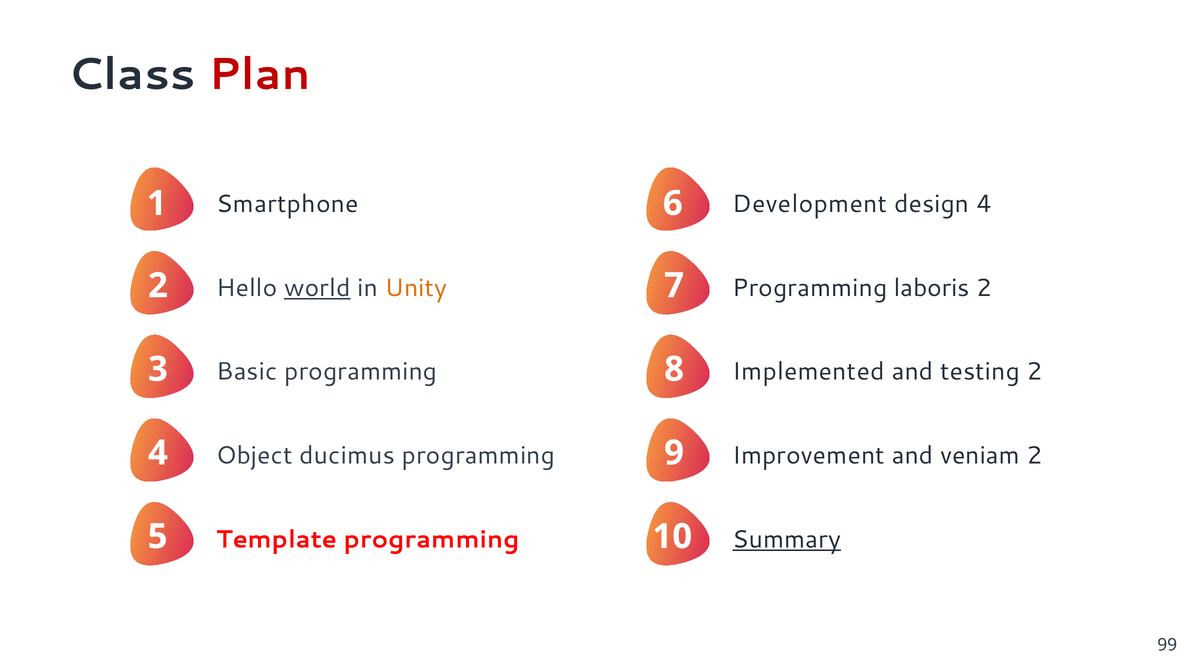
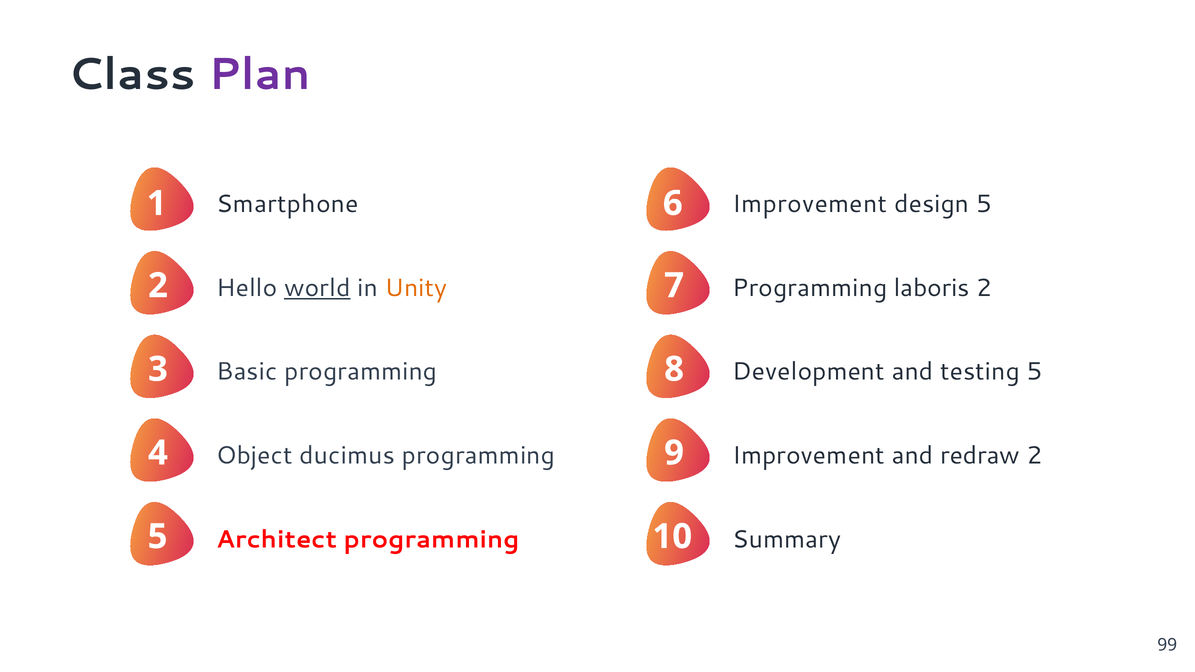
Plan colour: red -> purple (259, 74)
6 Development: Development -> Improvement (810, 204)
design 4: 4 -> 5 (984, 204)
Implemented: Implemented -> Development (808, 372)
testing 2: 2 -> 5 (1034, 372)
veniam: veniam -> redraw (980, 456)
Template: Template -> Architect (277, 540)
Summary underline: present -> none (787, 540)
